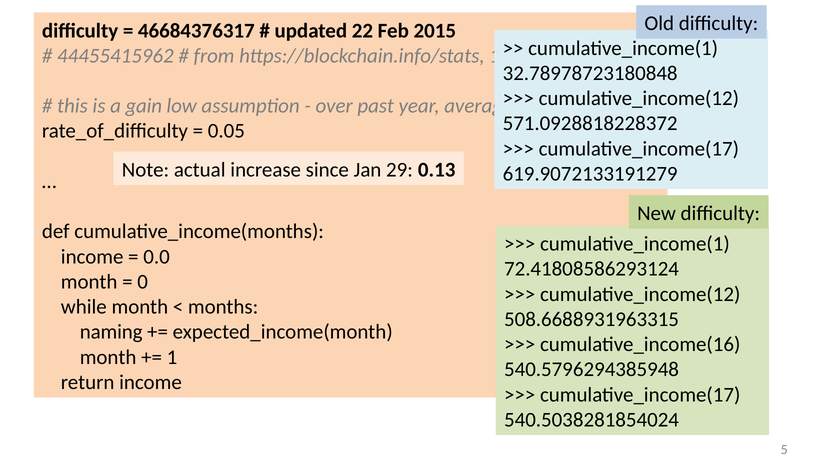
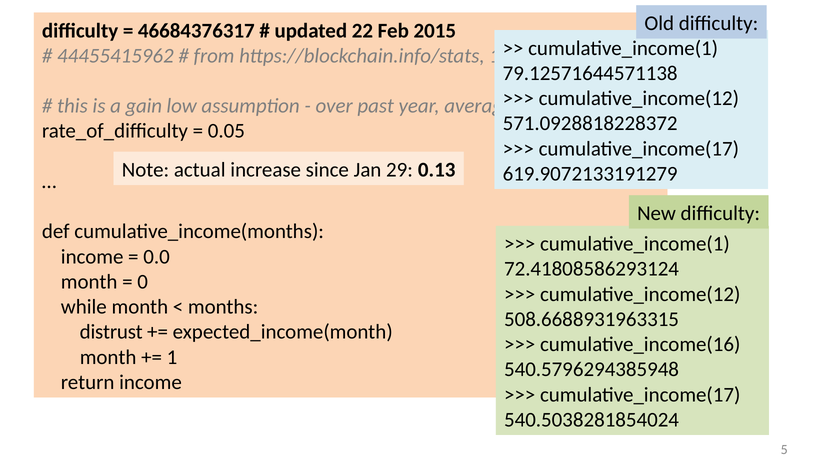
32.78978723180848: 32.78978723180848 -> 79.12571644571138 (590, 73)
naming: naming -> distrust (111, 332)
